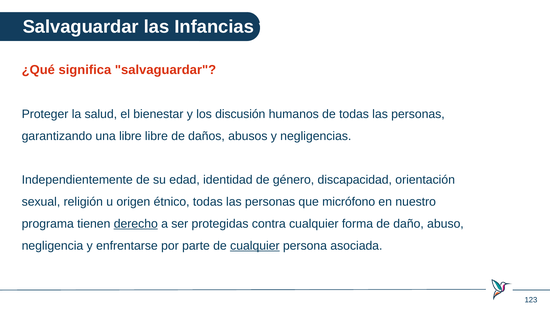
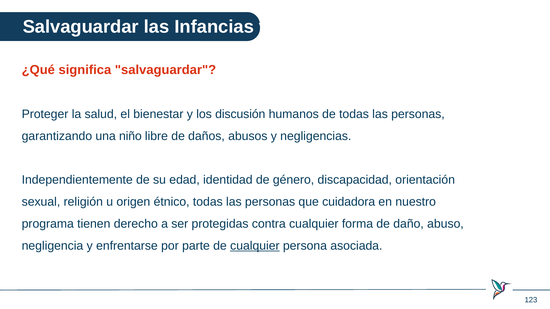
una libre: libre -> niño (130, 136)
micrófono: micrófono -> cuidadora (349, 202)
derecho underline: present -> none (136, 224)
